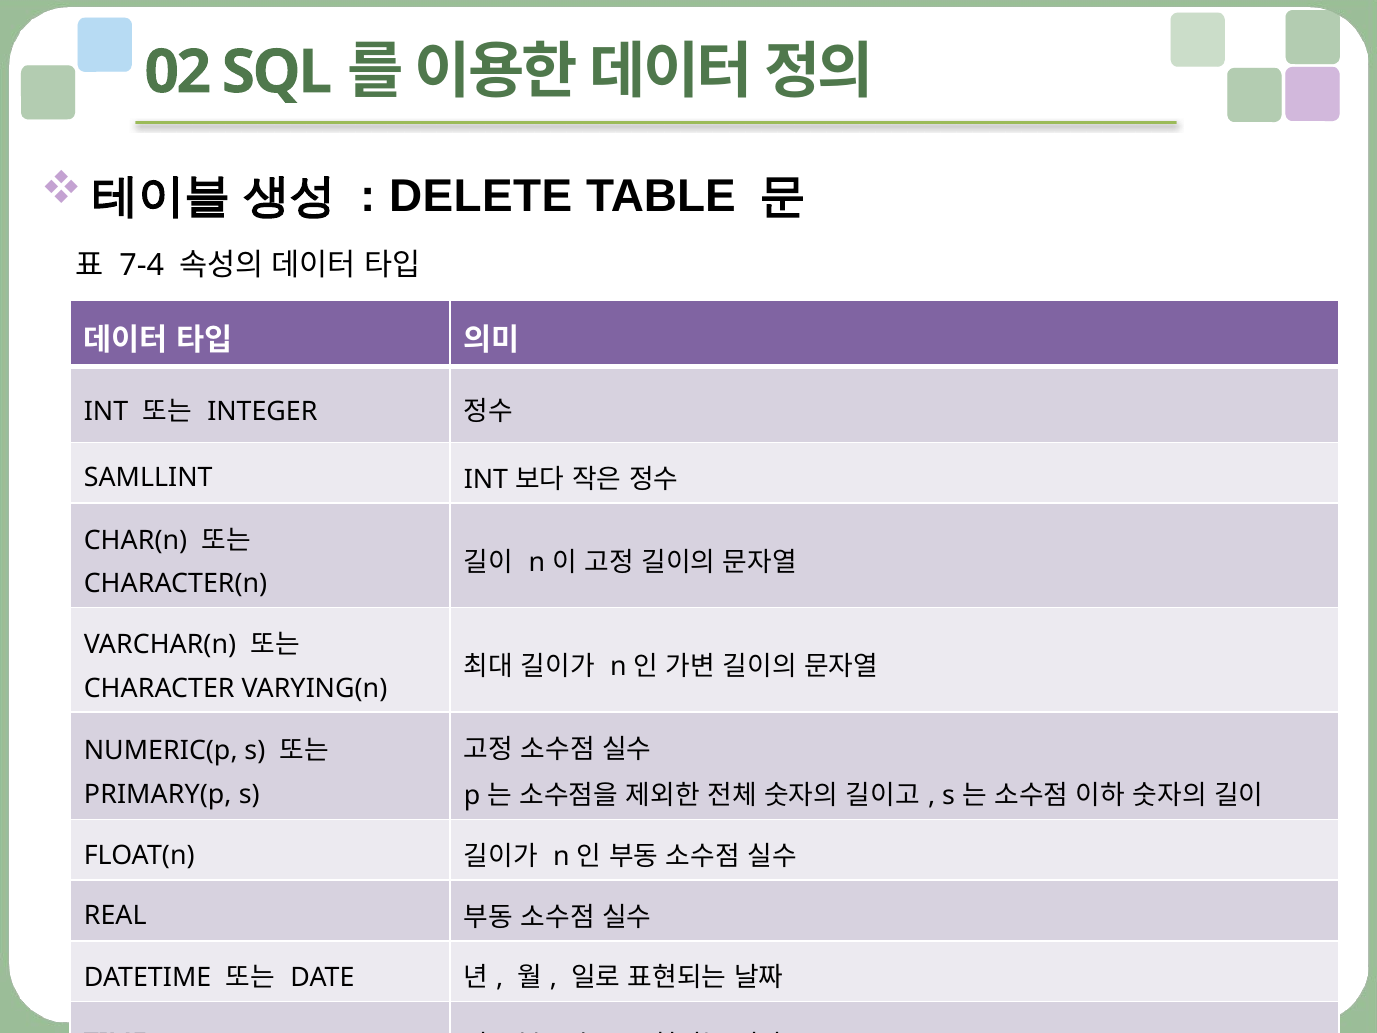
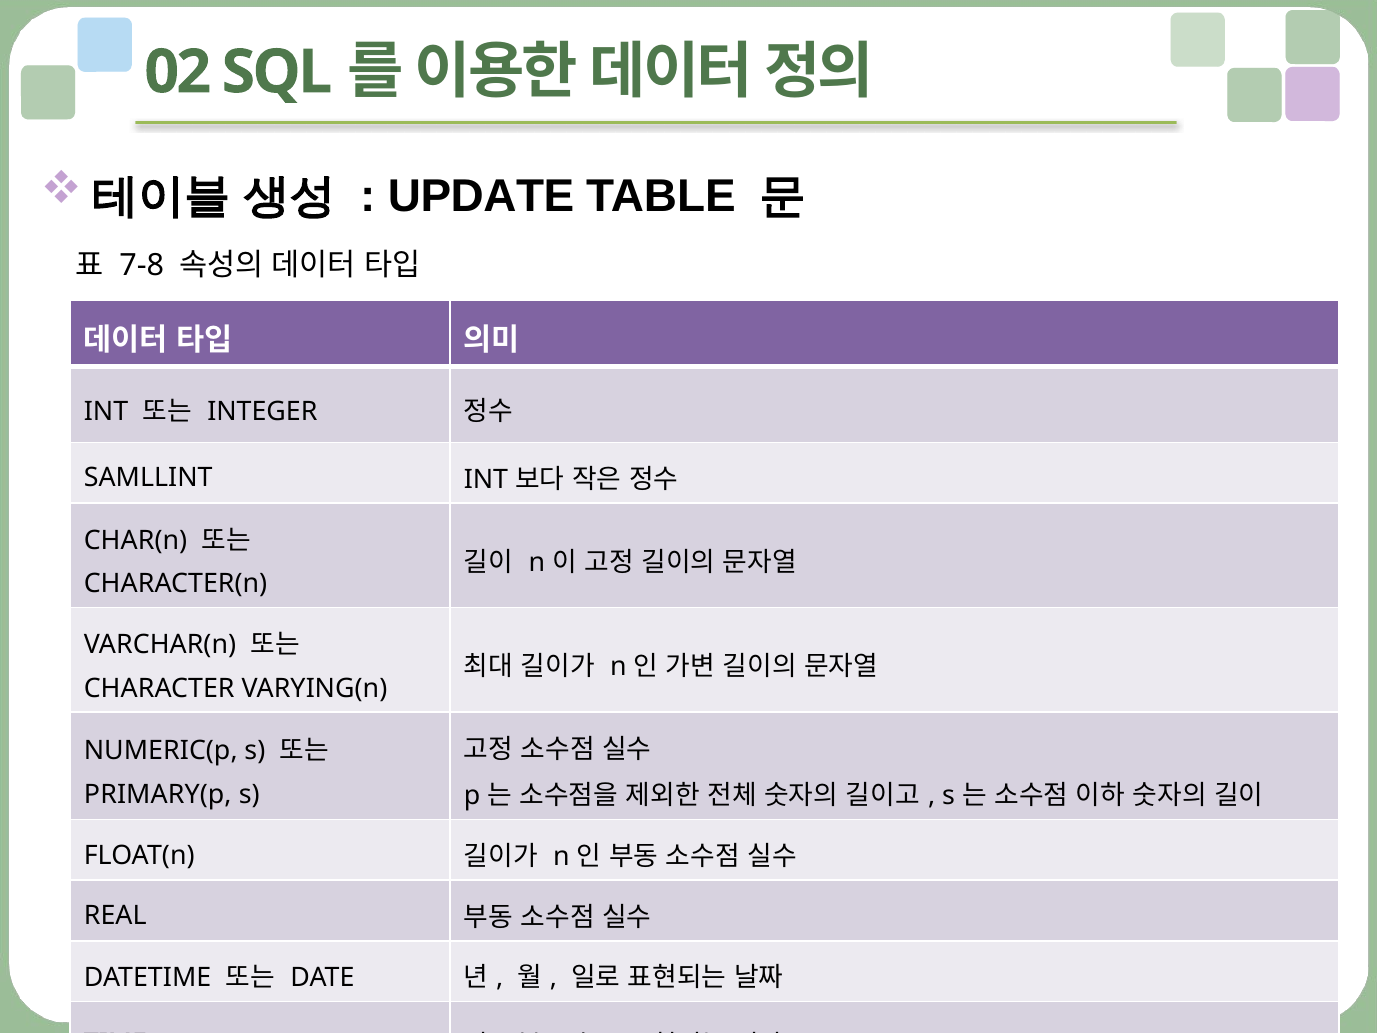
DELETE: DELETE -> UPDATE (481, 196)
7-4: 7-4 -> 7-8 (142, 266)
